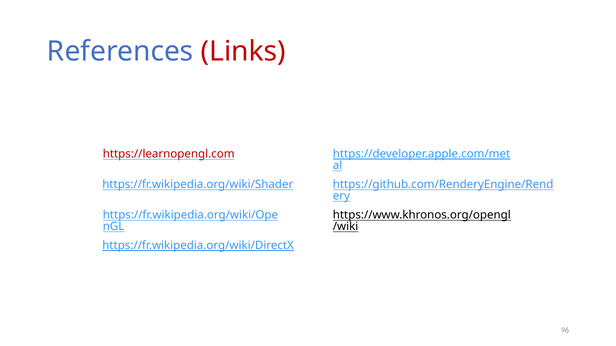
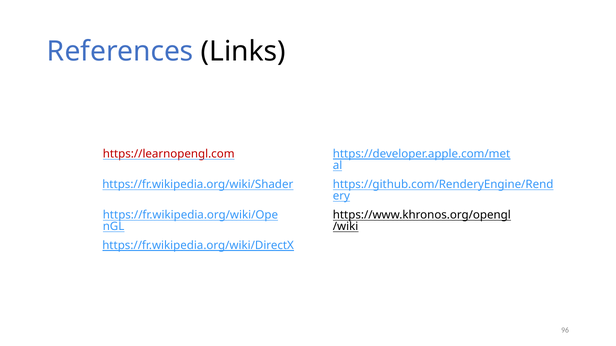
Links colour: red -> black (243, 52)
